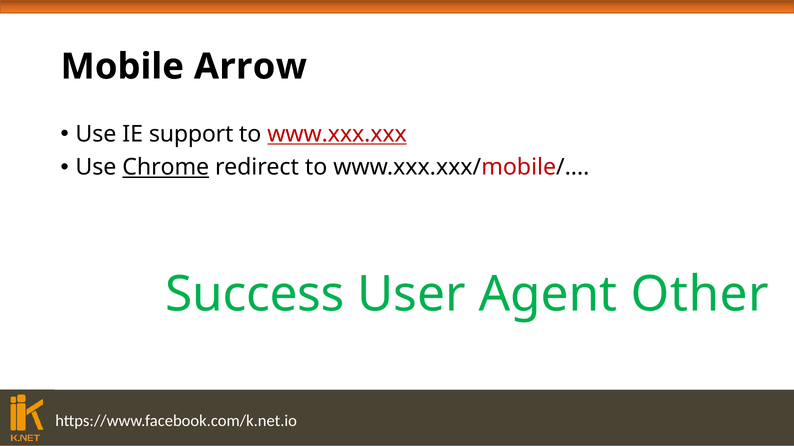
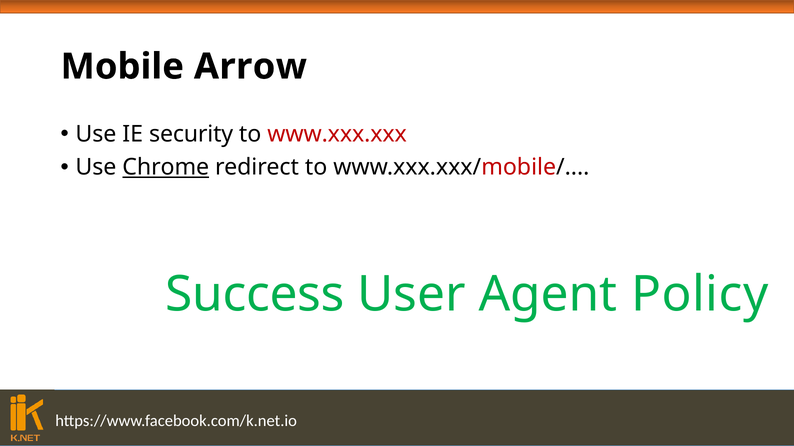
support: support -> security (191, 134)
www.xxx.xxx underline: present -> none (337, 134)
Other: Other -> Policy (700, 295)
